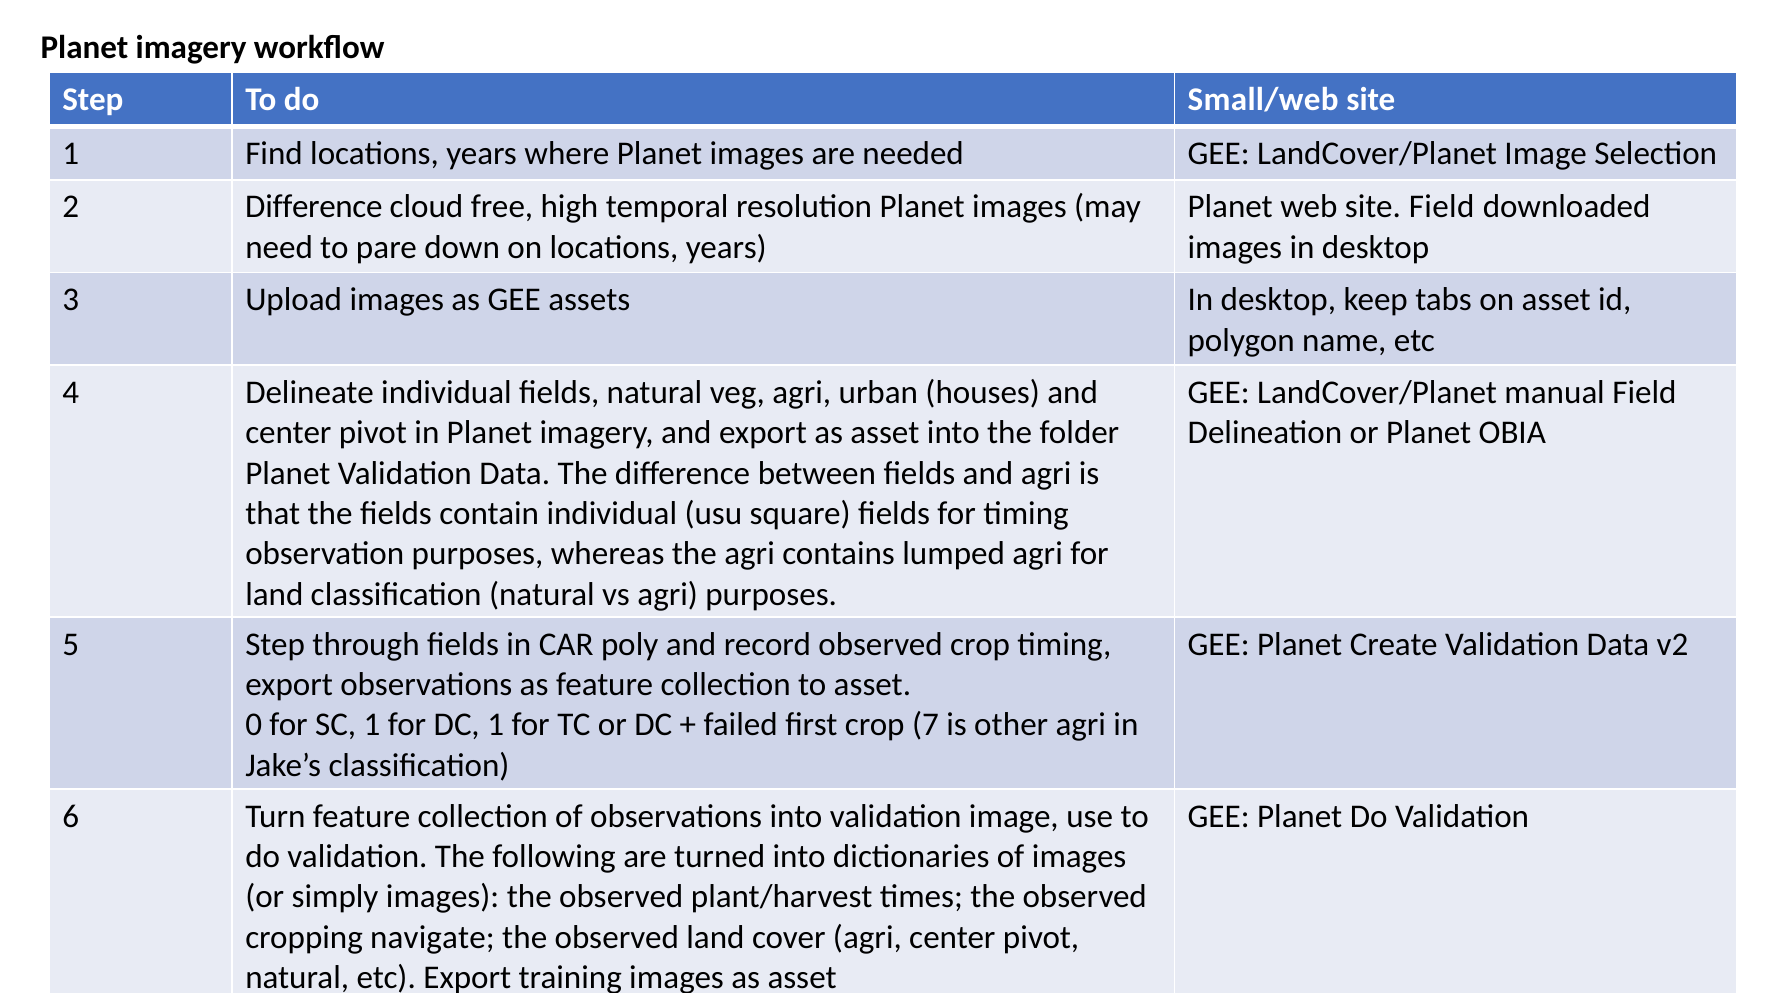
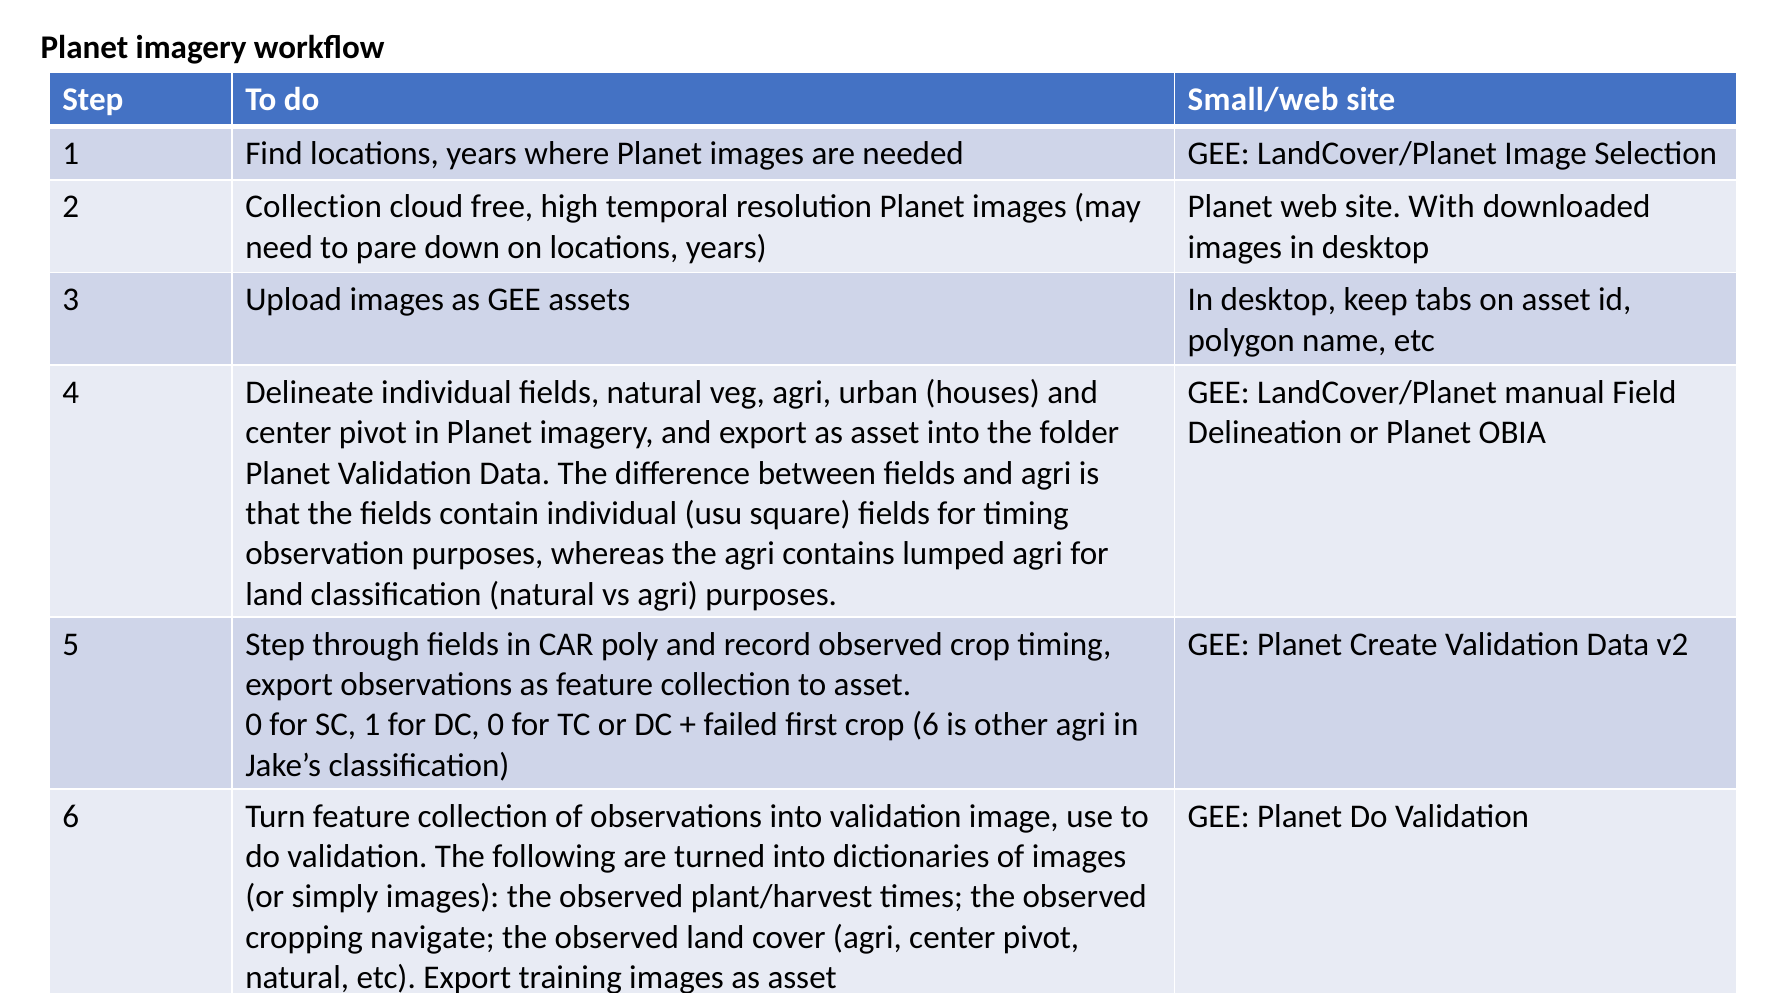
2 Difference: Difference -> Collection (314, 207)
site Field: Field -> With (1442, 207)
DC 1: 1 -> 0 (496, 725)
crop 7: 7 -> 6 (925, 725)
